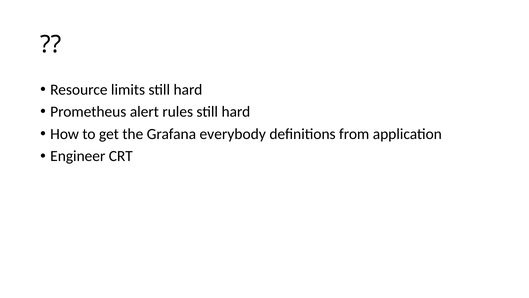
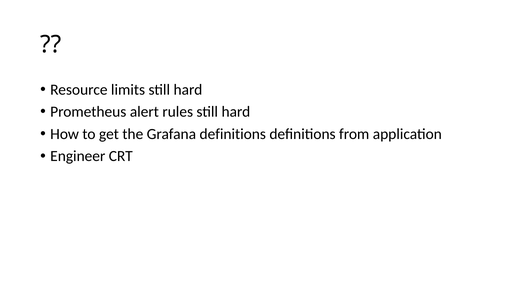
Grafana everybody: everybody -> definitions (233, 134)
